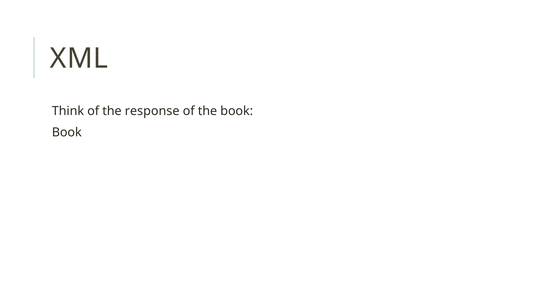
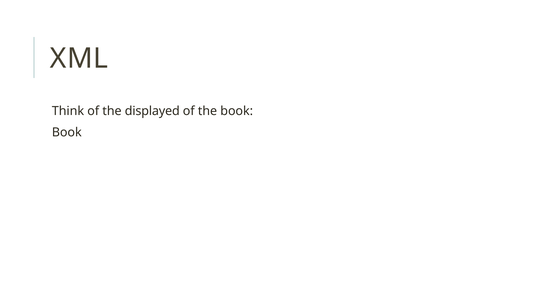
response: response -> displayed (152, 111)
